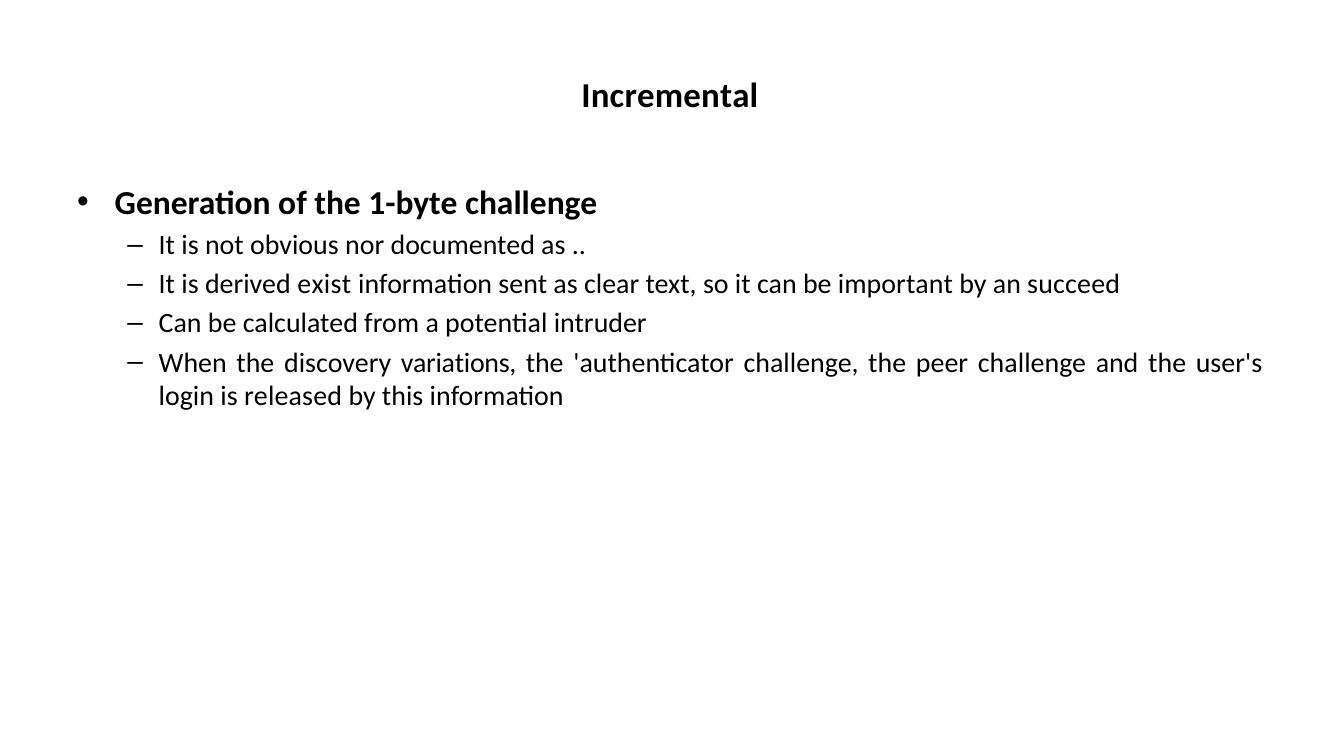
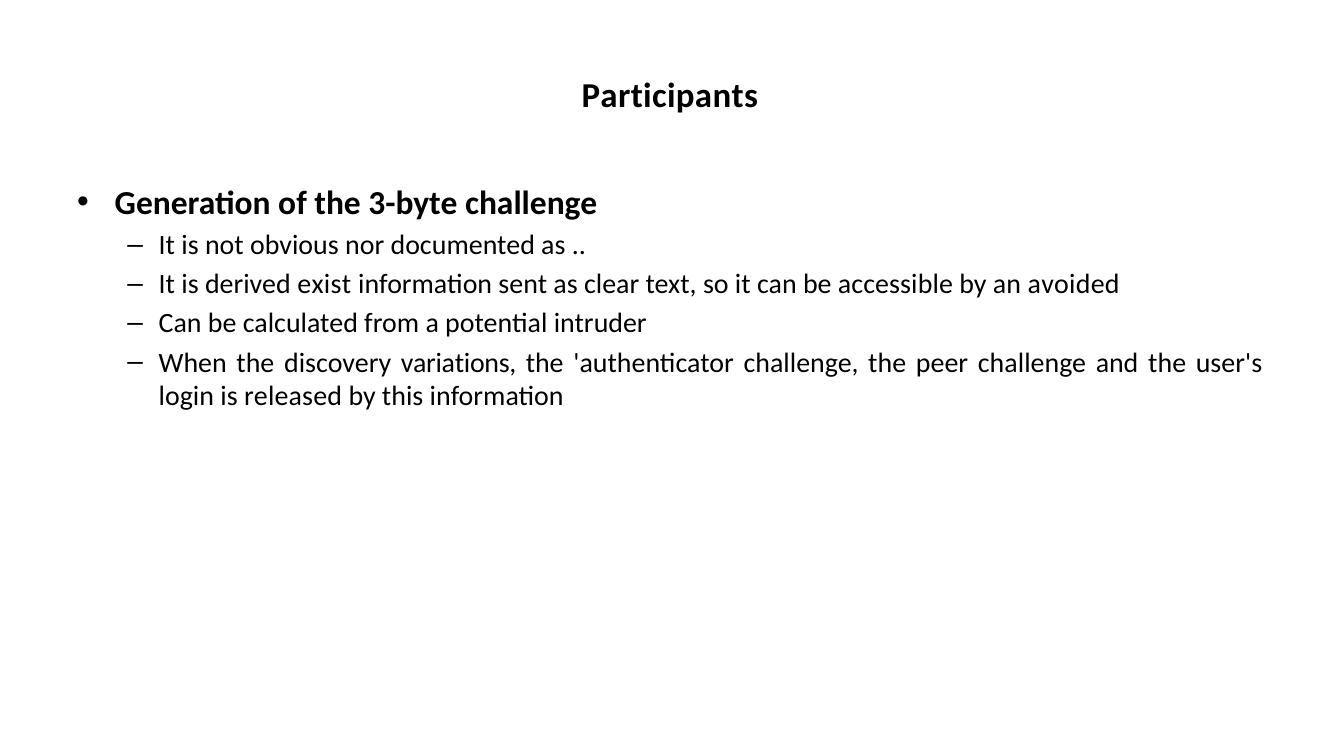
Incremental: Incremental -> Participants (670, 96)
1-byte: 1-byte -> 3-byte (413, 203)
important: important -> accessible (895, 284)
succeed: succeed -> avoided (1074, 284)
